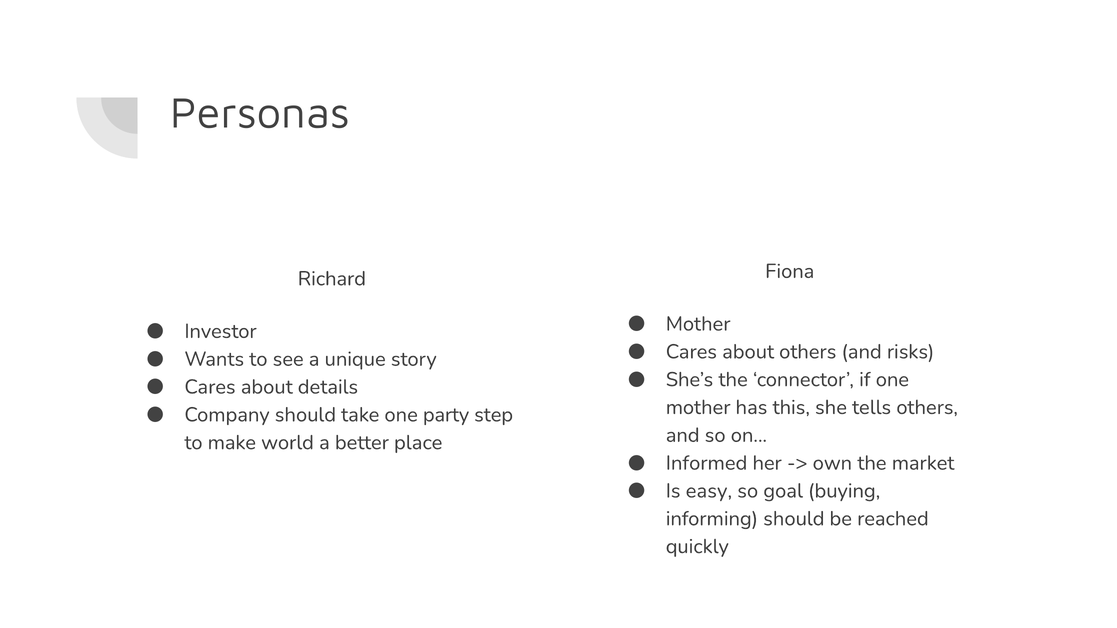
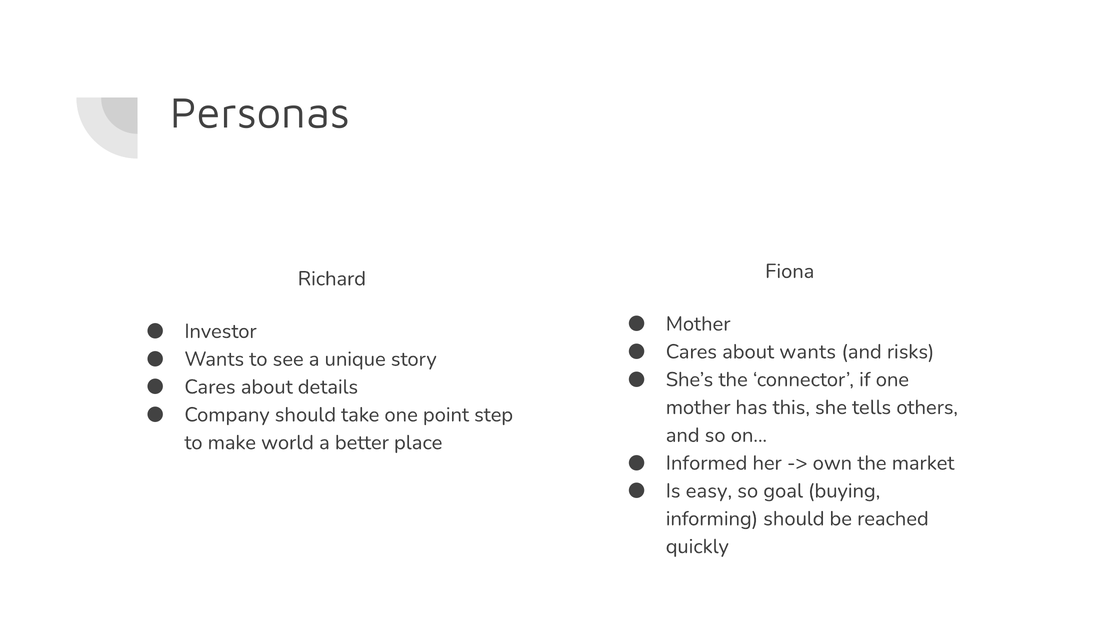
about others: others -> wants (808, 352)
party: party -> point (446, 415)
